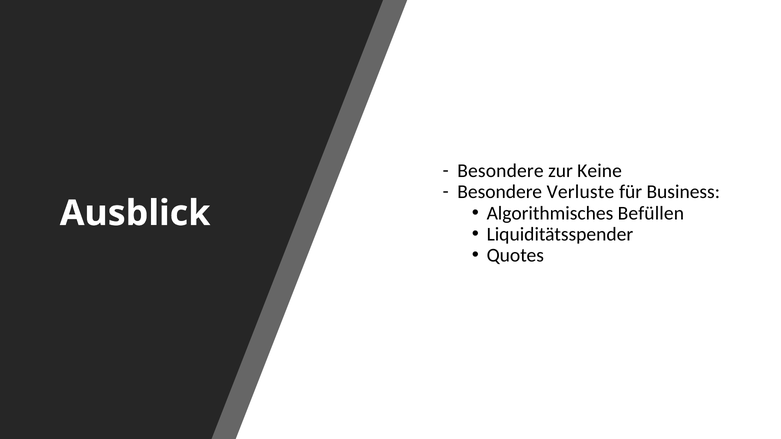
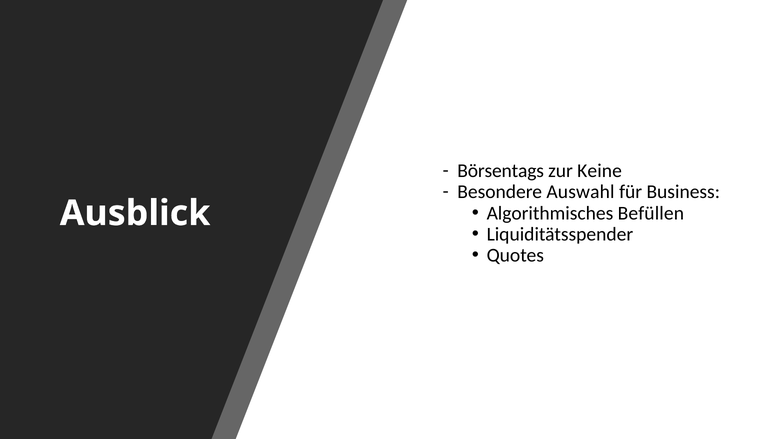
Besondere: Besondere -> Börsentags (501, 171)
Verluste: Verluste -> Auswahl (580, 192)
